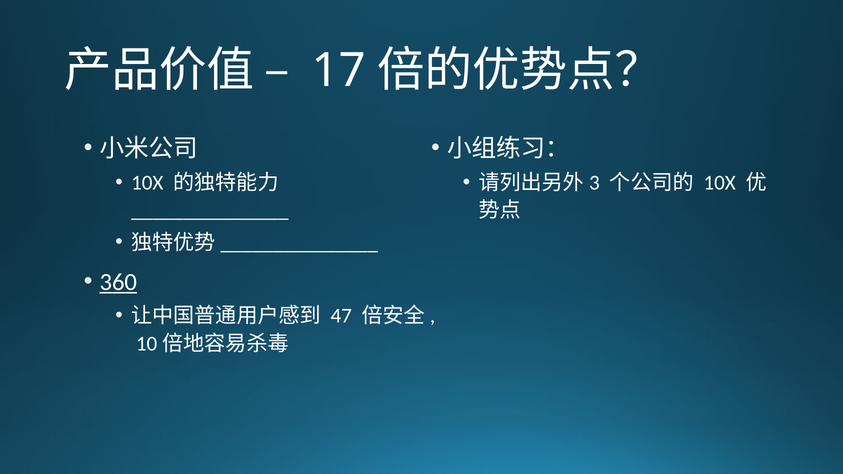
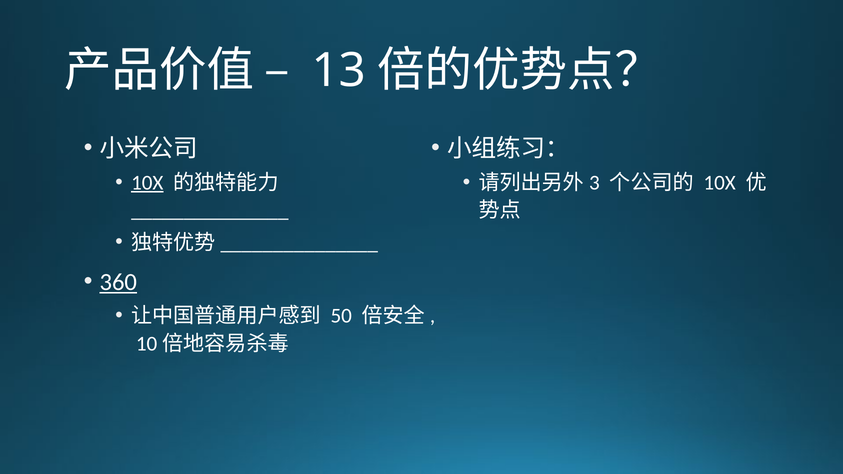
17: 17 -> 13 (339, 71)
10X underline: none -> present (147, 183)
47: 47 -> 50 (341, 316)
